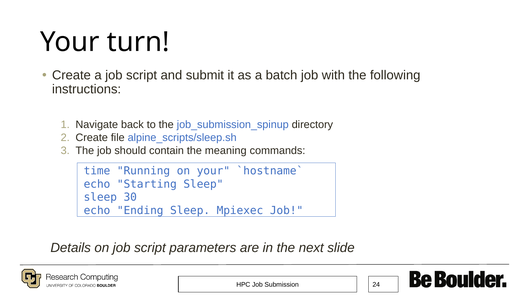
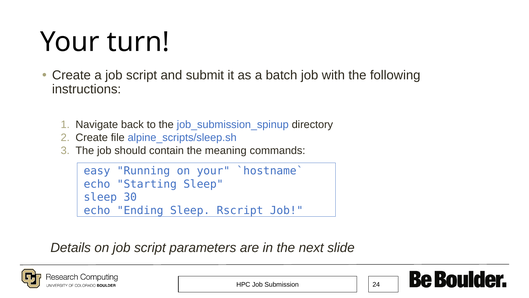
time: time -> easy (97, 171)
Mpiexec: Mpiexec -> Rscript (240, 210)
